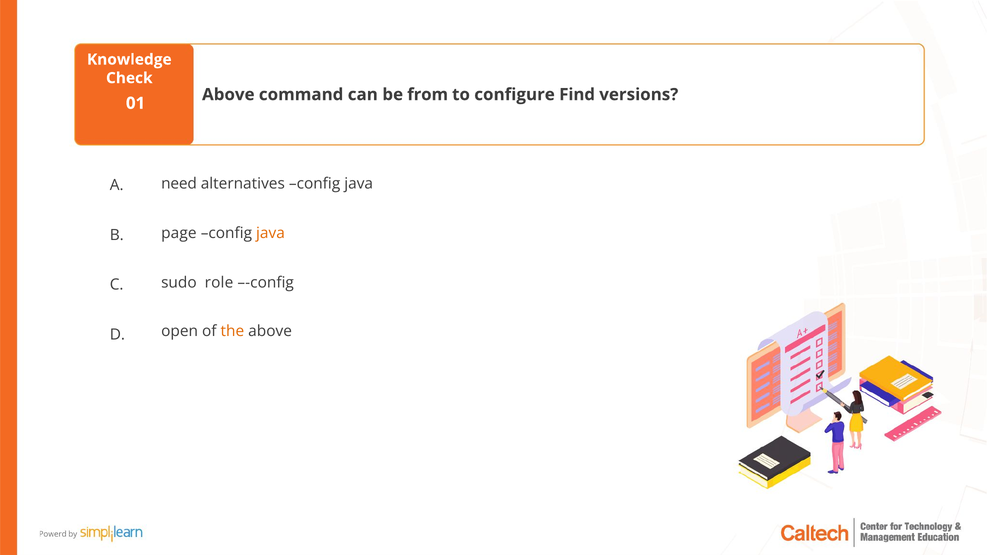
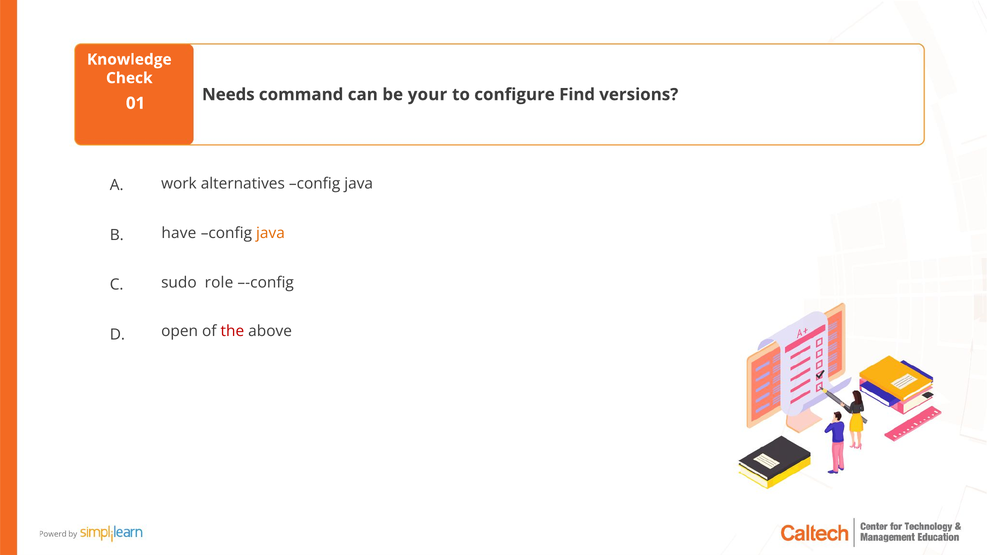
Above: Above -> Needs (228, 95)
from: from -> your (427, 95)
need: need -> work (179, 184)
page: page -> have (179, 233)
the colour: orange -> red (232, 331)
